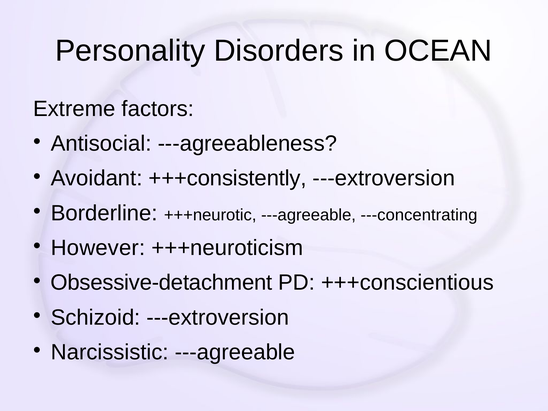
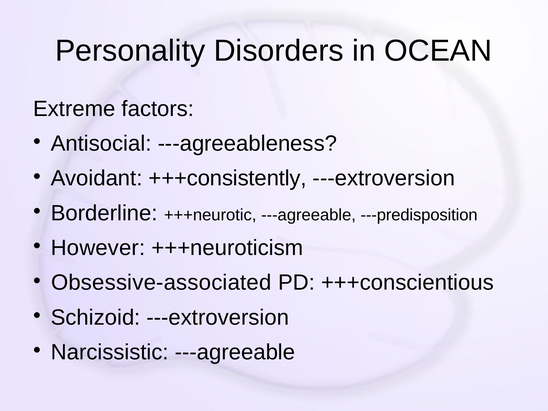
---concentrating: ---concentrating -> ---predisposition (419, 215)
Obsessive-detachment: Obsessive-detachment -> Obsessive-associated (161, 283)
